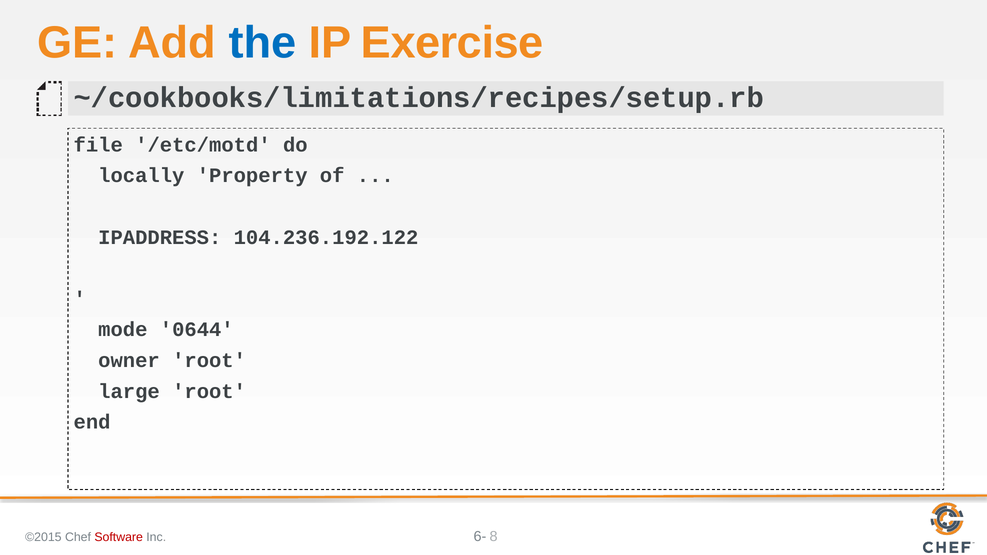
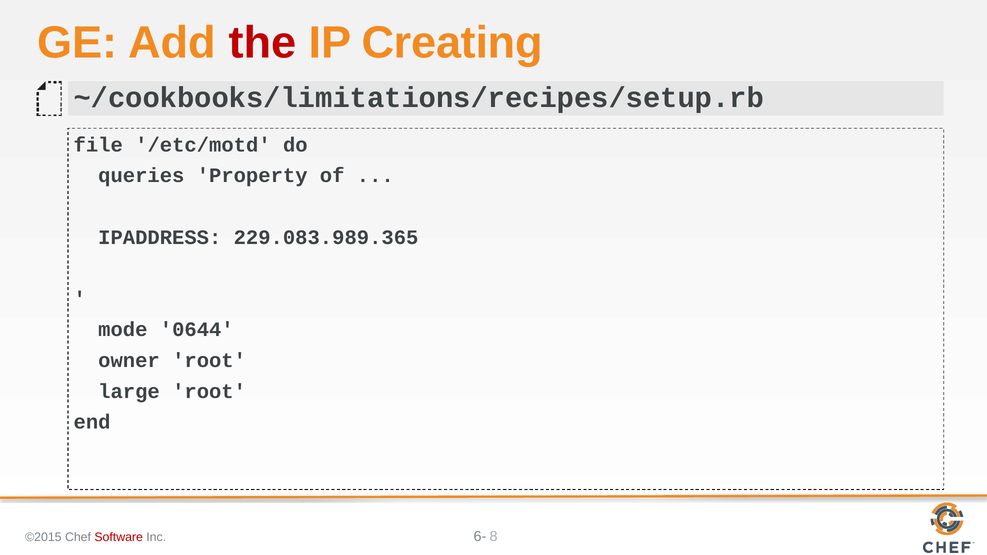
the colour: blue -> red (262, 43)
Exercise: Exercise -> Creating (452, 43)
locally: locally -> queries (141, 176)
104.236.192.122: 104.236.192.122 -> 229.083.989.365 (326, 237)
